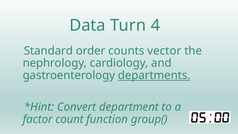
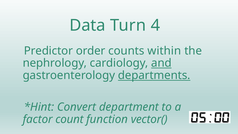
Standard: Standard -> Predictor (48, 51)
vector: vector -> within (164, 51)
and underline: none -> present (161, 63)
group(: group( -> vector( (149, 119)
